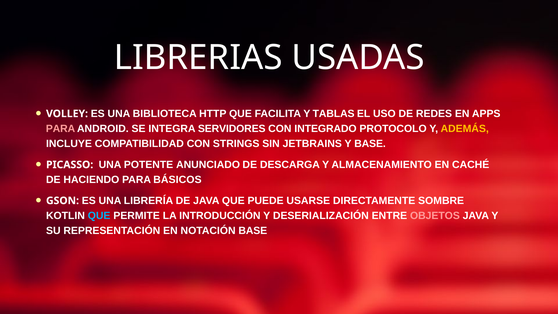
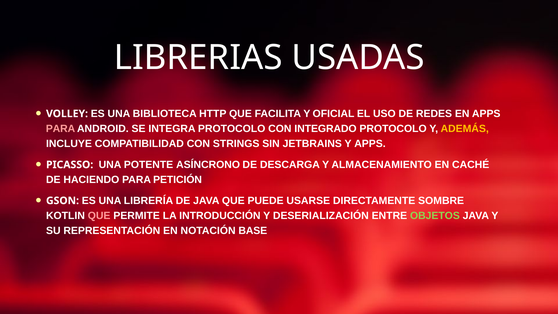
TABLAS: TABLAS -> OFICIAL (334, 114)
INTEGRA SERVIDORES: SERVIDORES -> PROTOCOLO (232, 129)
Y BASE: BASE -> APPS (370, 144)
ANUNCIADO: ANUNCIADO -> ASÍNCRONO (208, 165)
BÁSICOS: BÁSICOS -> PETICIÓN (178, 180)
QUE colour: light blue -> pink (99, 216)
OBJETOS colour: pink -> light green (435, 216)
